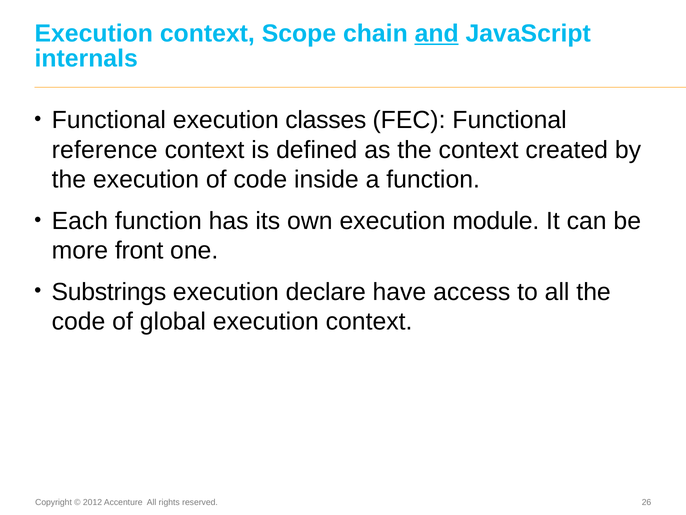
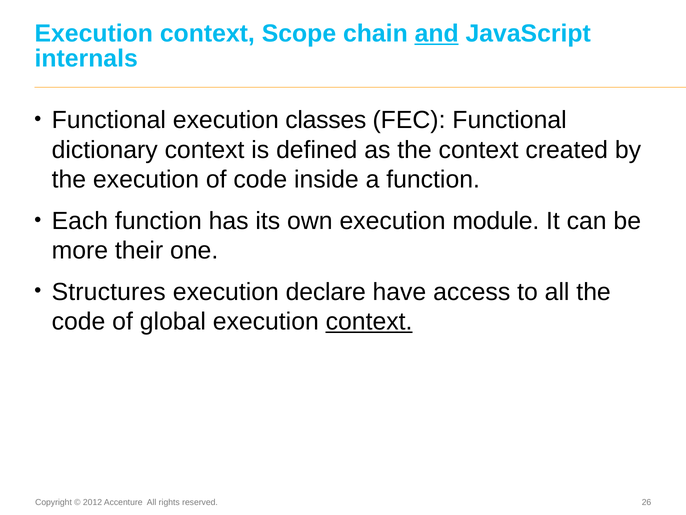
reference: reference -> dictionary (105, 150)
front: front -> their (139, 250)
Substrings: Substrings -> Structures (109, 292)
context underline: none -> present (369, 321)
